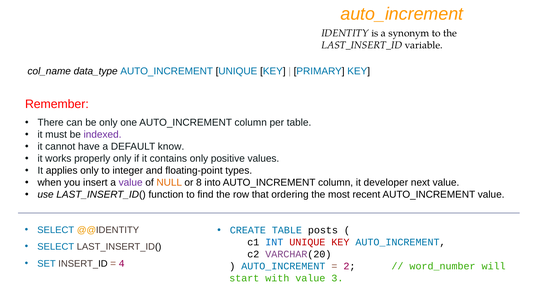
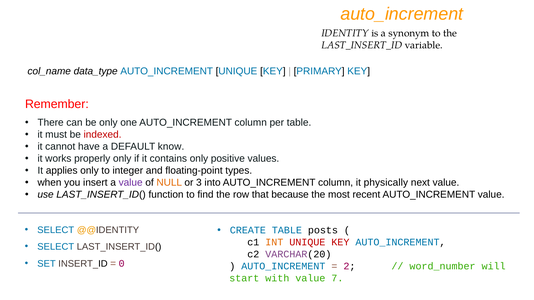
indexed colour: purple -> red (103, 135)
8: 8 -> 3 (199, 183)
developer: developer -> physically (386, 183)
ordering: ordering -> because (290, 195)
INT colour: blue -> orange (274, 243)
4: 4 -> 0 (122, 264)
3: 3 -> 7 (337, 279)
